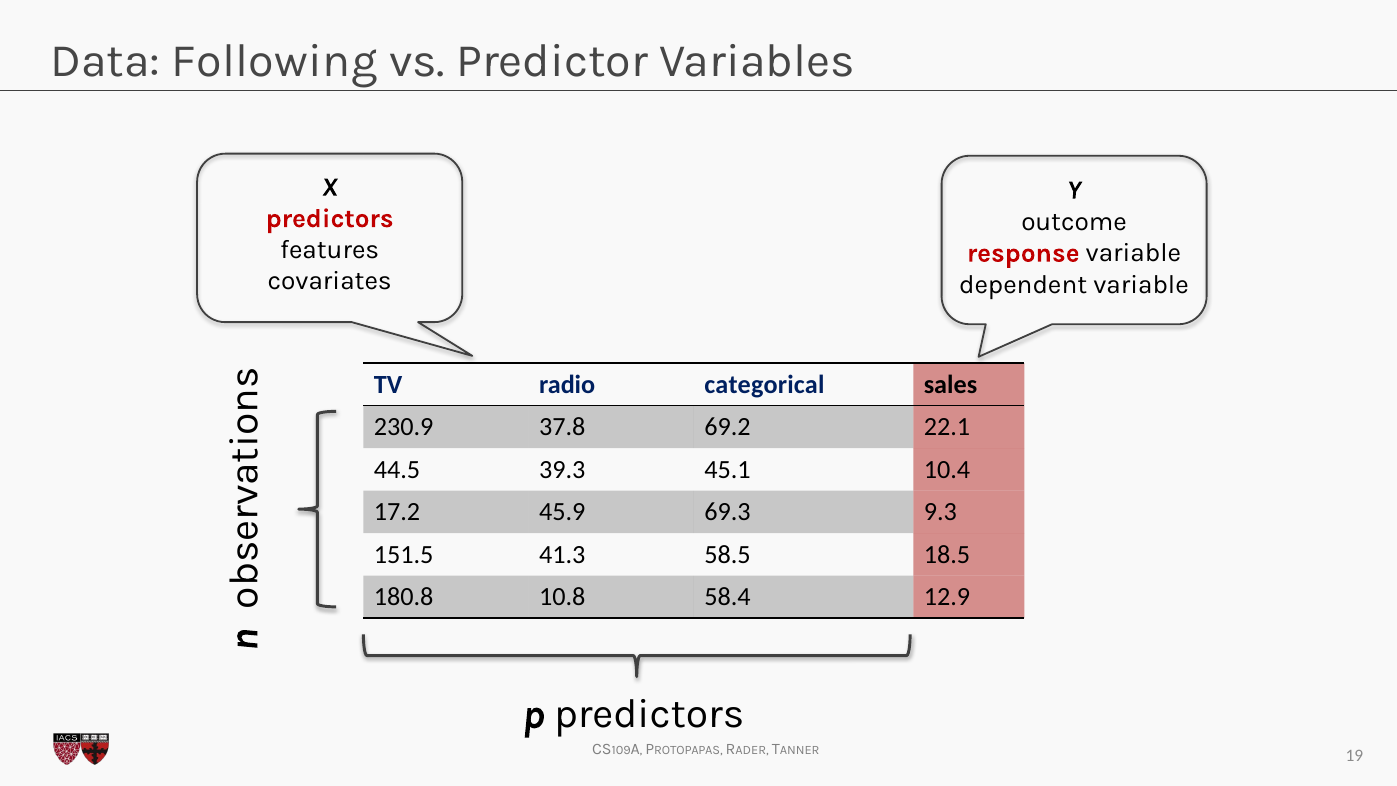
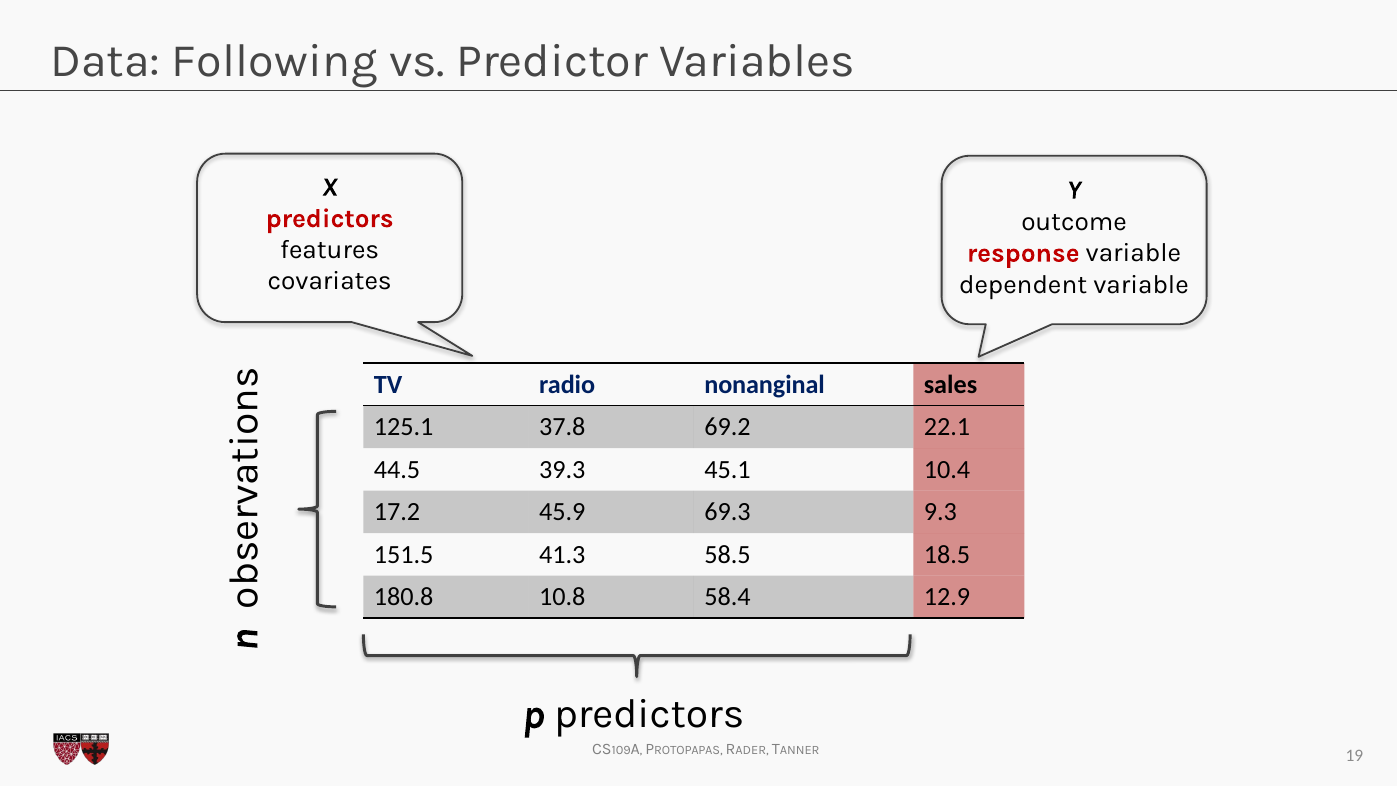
categorical: categorical -> nonanginal (765, 385)
230.9: 230.9 -> 125.1 (404, 427)
